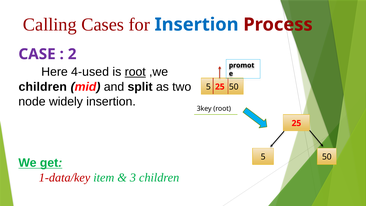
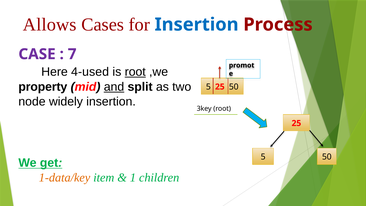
Calling: Calling -> Allows (50, 25)
2: 2 -> 7 (72, 54)
children: children -> property (43, 87)
and underline: none -> present (114, 87)
1-data/key colour: red -> orange (65, 177)
3: 3 -> 1 (133, 177)
